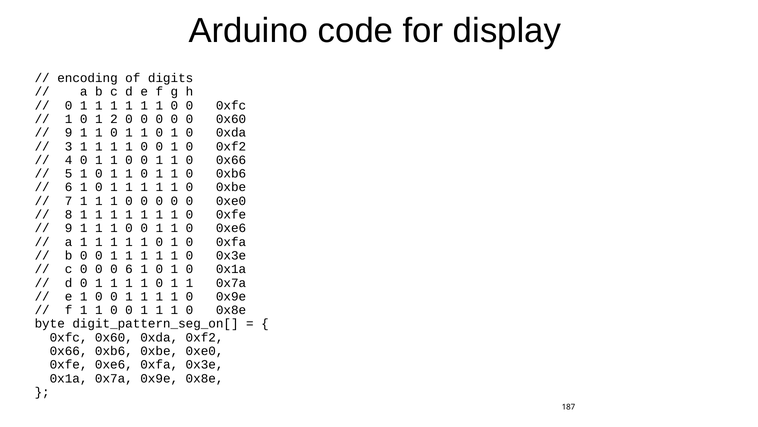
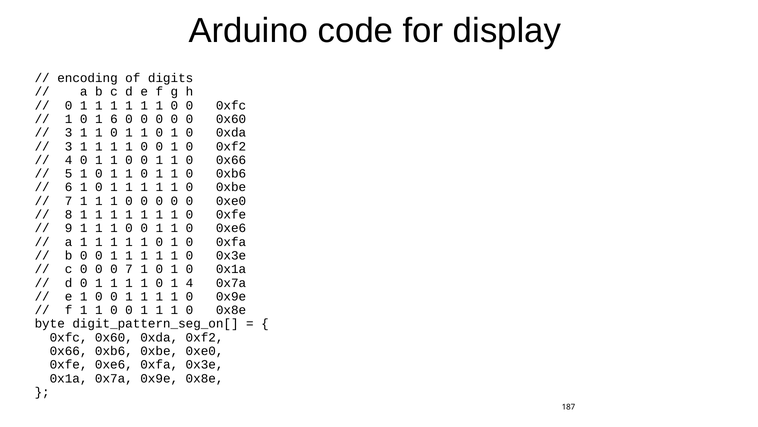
1 2: 2 -> 6 (114, 119)
9: 9 -> 3 (69, 133)
0 6: 6 -> 7 (129, 269)
1: 1 -> 4 (189, 282)
